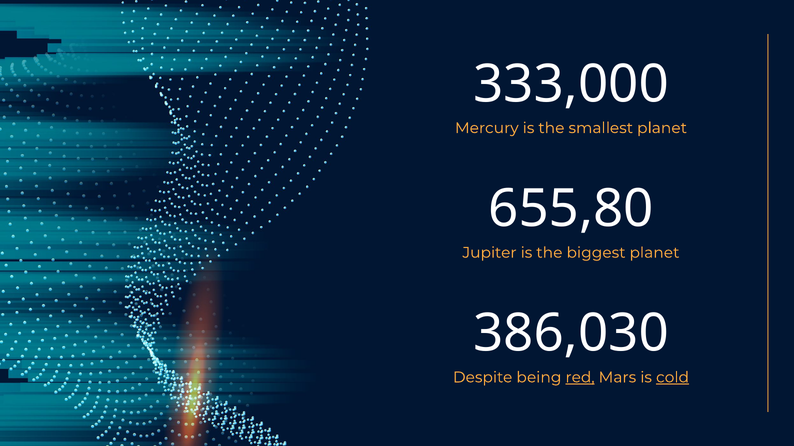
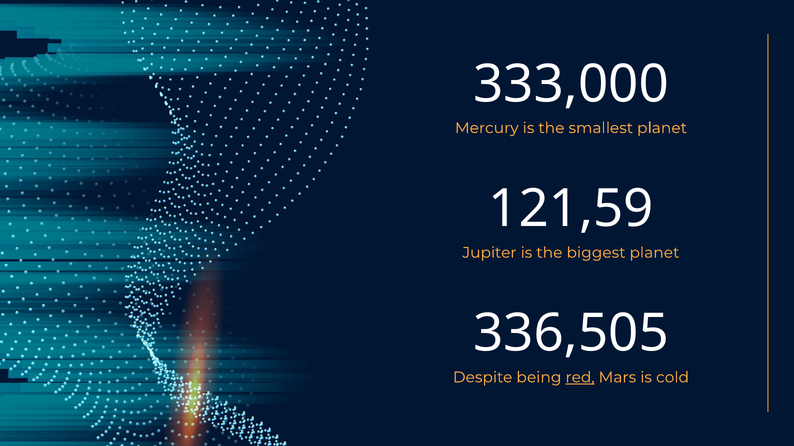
655,80: 655,80 -> 121,59 (571, 209)
386,030: 386,030 -> 336,505 (571, 334)
cold underline: present -> none (672, 378)
